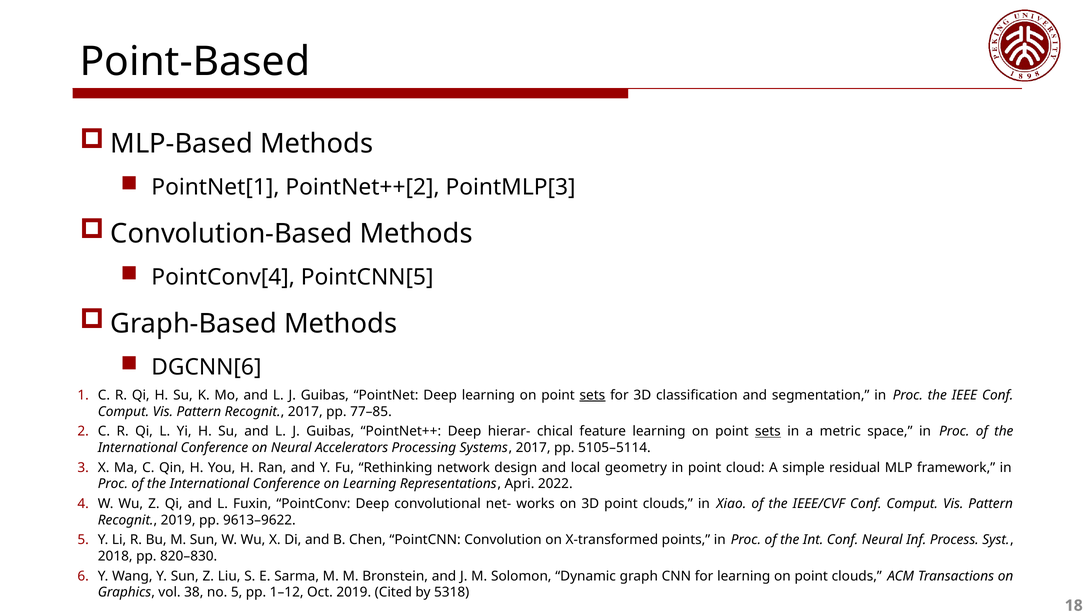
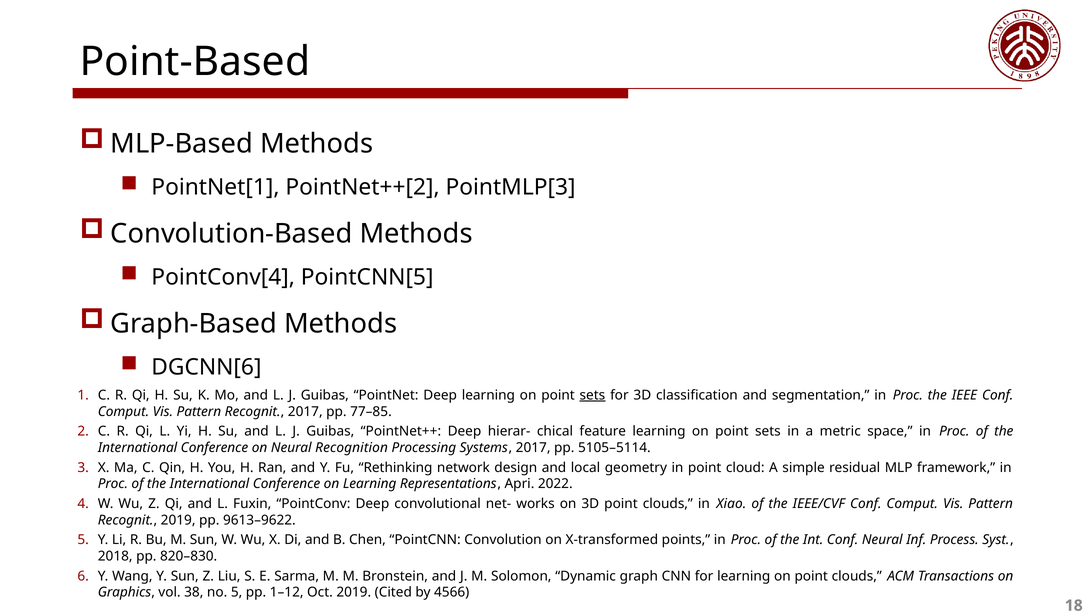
sets underline: present -> none (768, 431)
Accelerators: Accelerators -> Recognition (352, 448)
5318: 5318 -> 4566 (452, 592)
